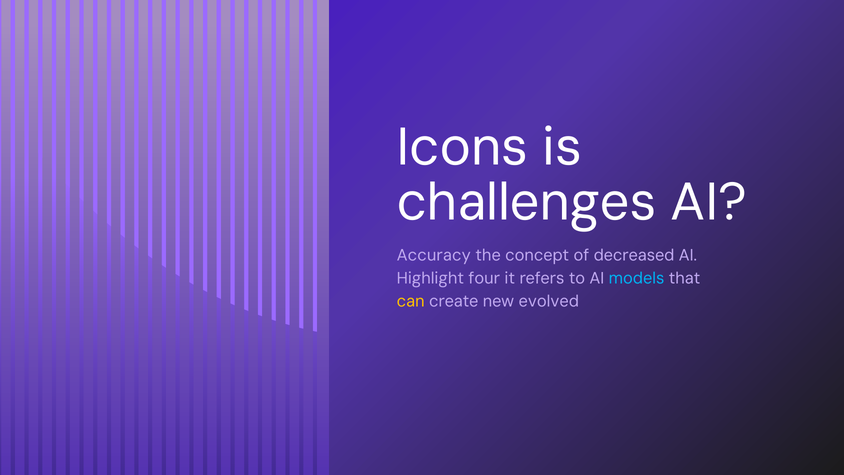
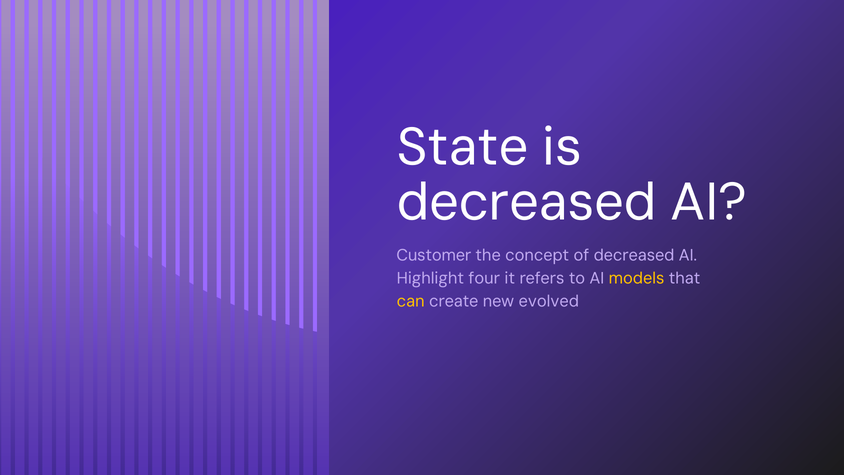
Icons: Icons -> State (463, 147)
challenges: challenges -> decreased (527, 202)
Accuracy: Accuracy -> Customer (434, 255)
models colour: light blue -> yellow (637, 278)
